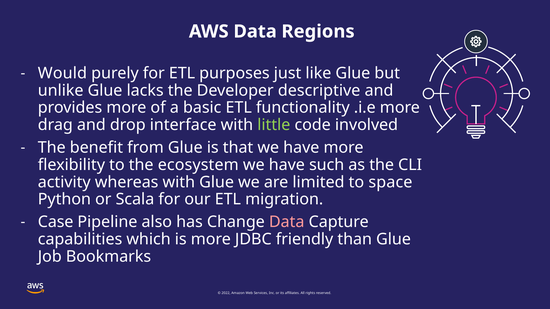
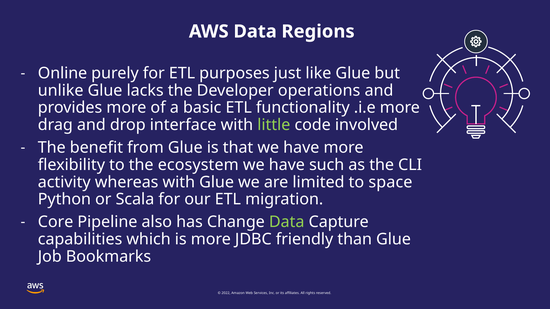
Would: Would -> Online (63, 73)
descriptive: descriptive -> operations (319, 91)
Case: Case -> Core (56, 222)
Data colour: pink -> light green (287, 222)
